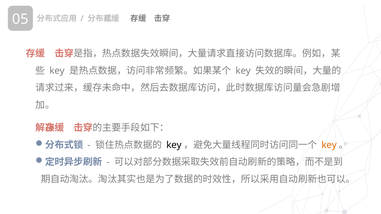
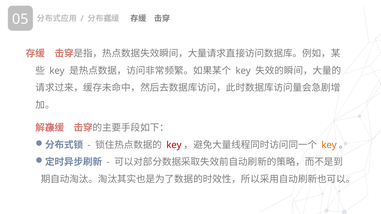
key colour: black -> red (174, 145)
